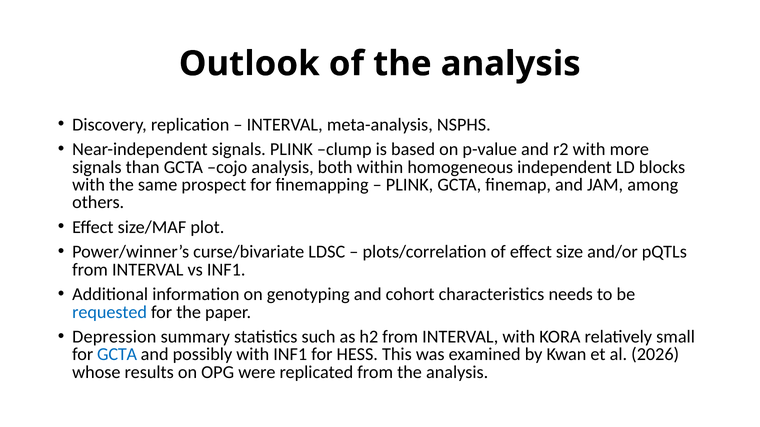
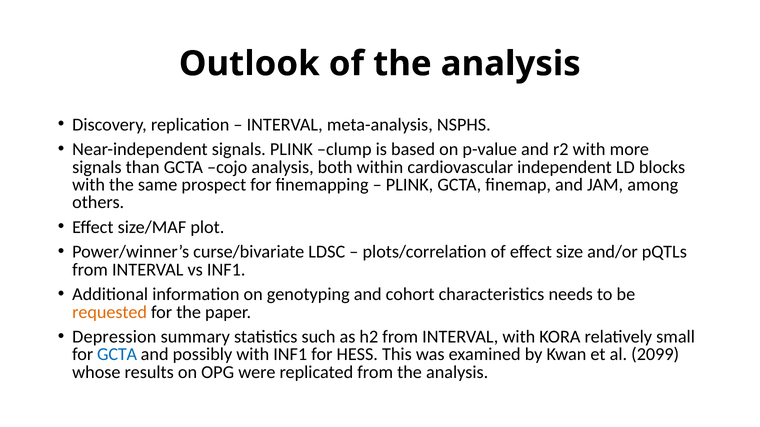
homogeneous: homogeneous -> cardiovascular (460, 167)
requested colour: blue -> orange (110, 312)
2026: 2026 -> 2099 (655, 355)
